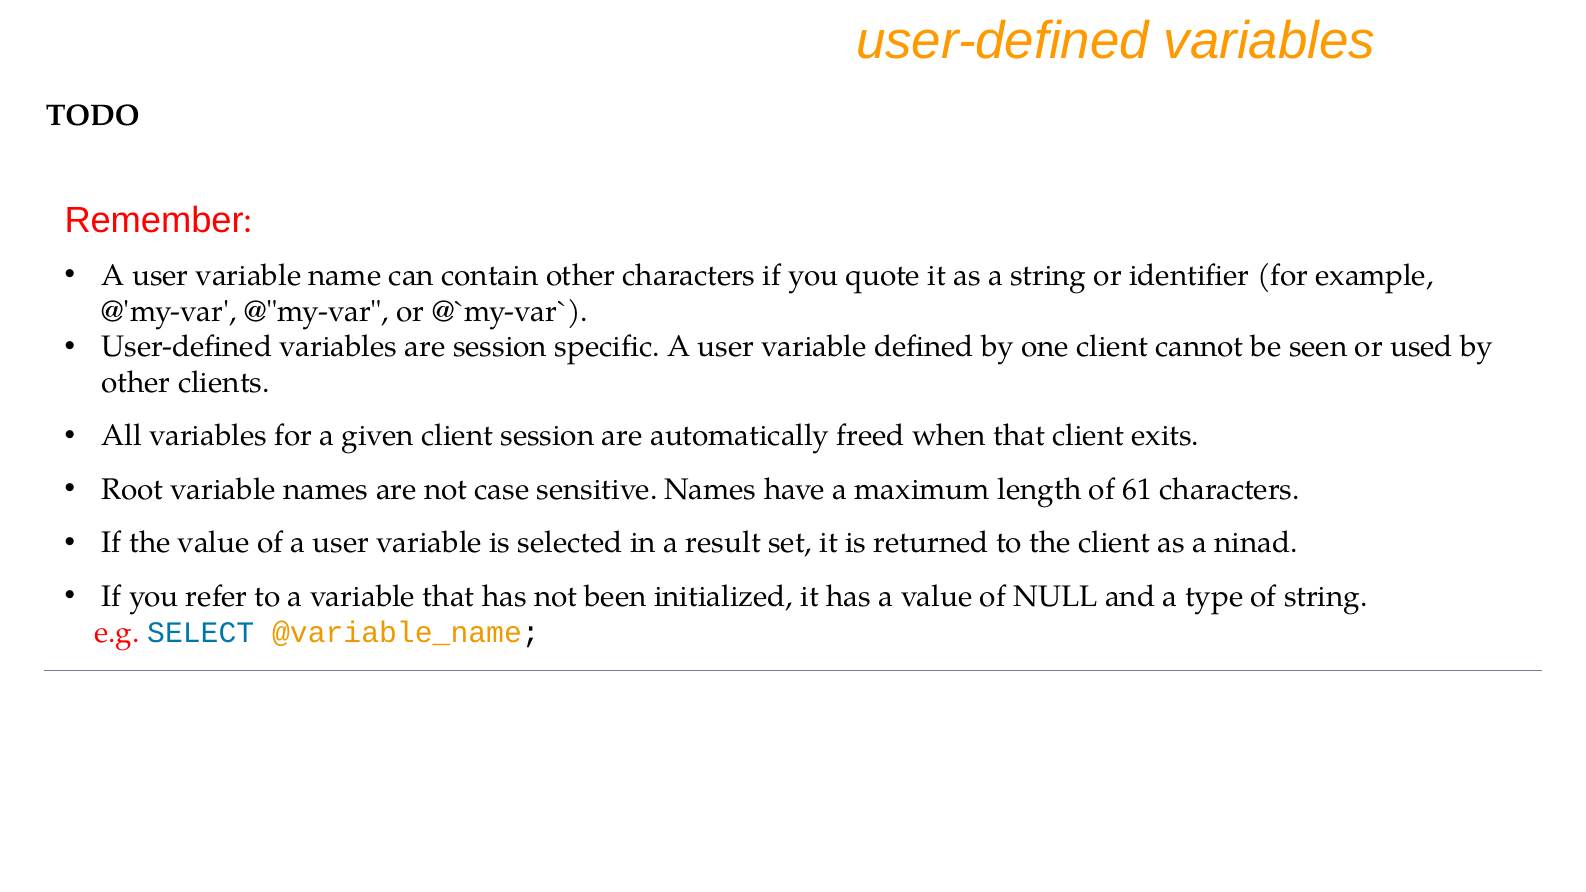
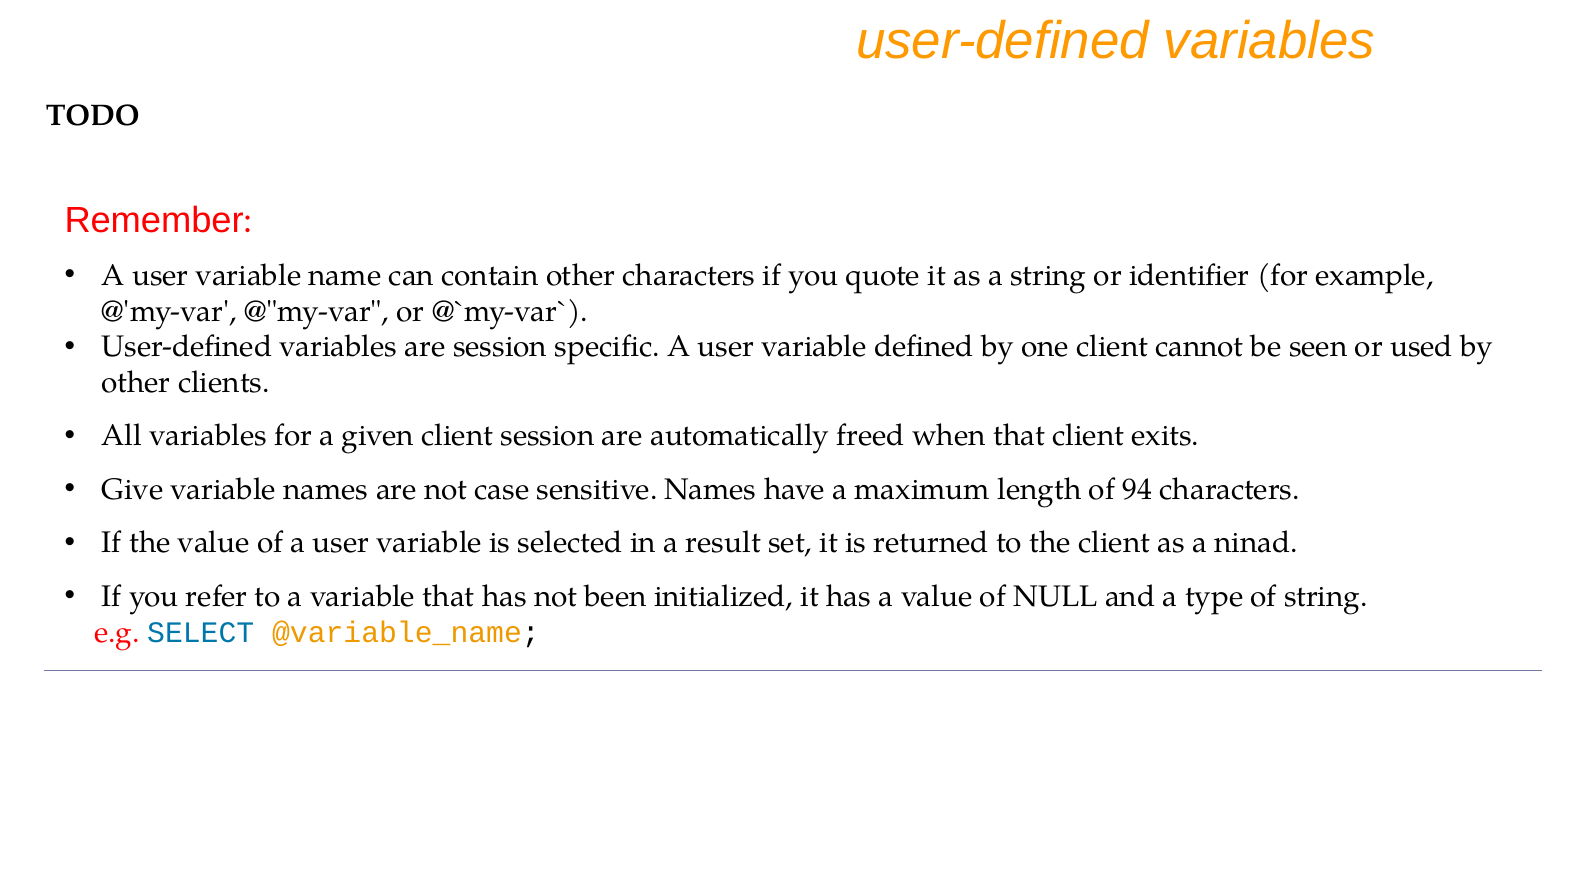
Root: Root -> Give (133, 490)
61: 61 -> 94 (1137, 490)
